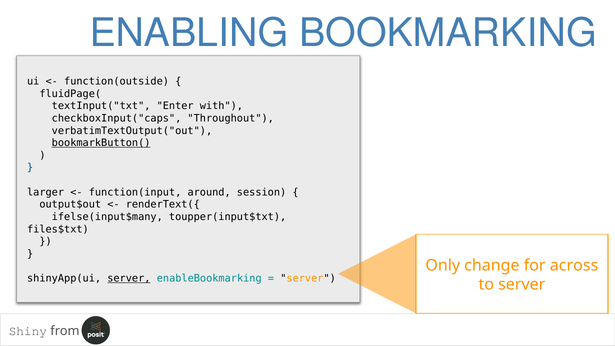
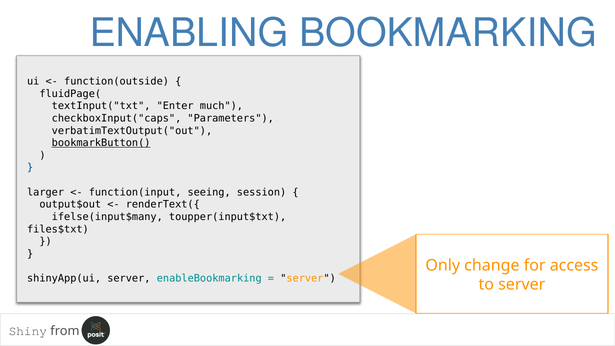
with: with -> much (221, 106)
Throughout: Throughout -> Parameters (231, 118)
around: around -> seeing (209, 192)
across: across -> access (574, 265)
server underline: present -> none (129, 278)
